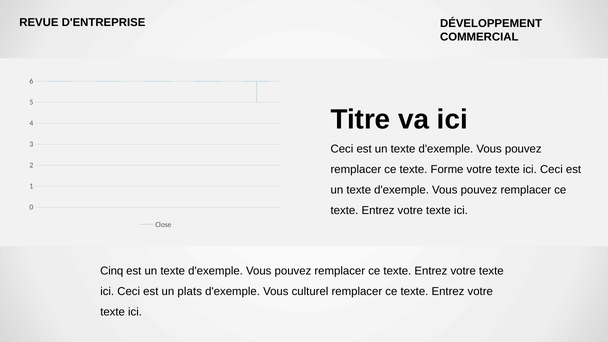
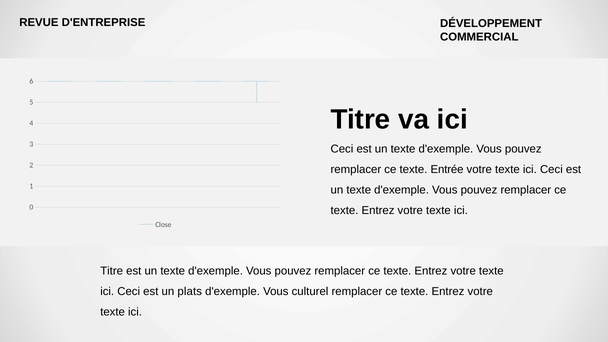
Forme: Forme -> Entrée (447, 170)
Cinq: Cinq -> Titre (112, 271)
